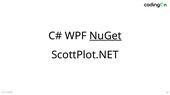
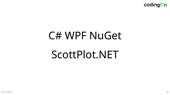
NuGet underline: present -> none (105, 36)
